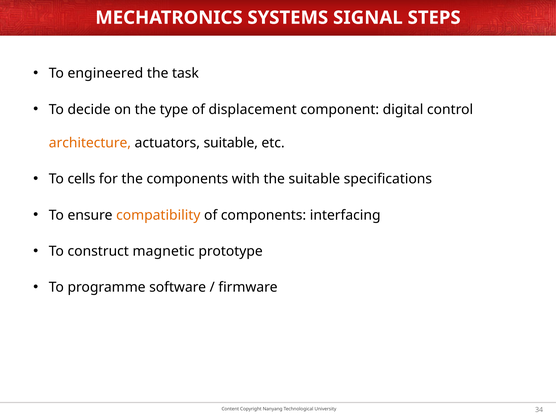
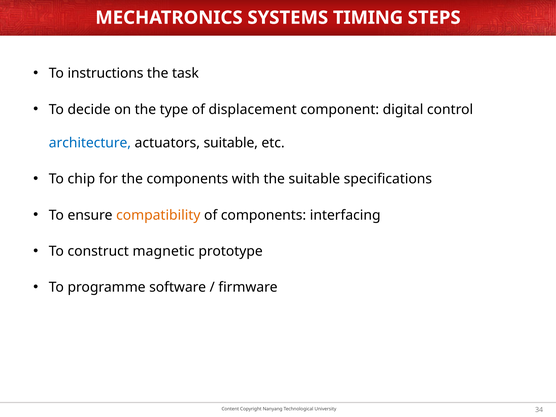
SIGNAL: SIGNAL -> TIMING (368, 18)
engineered: engineered -> instructions (105, 73)
architecture colour: orange -> blue (90, 143)
cells: cells -> chip (81, 179)
